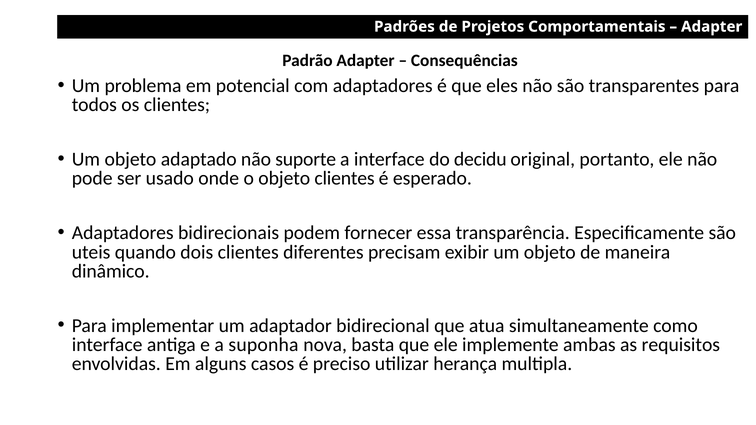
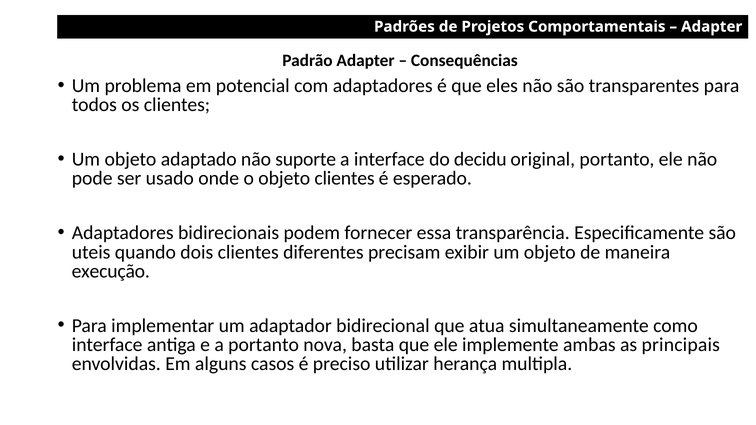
dinâmico: dinâmico -> execução (111, 271)
a suponha: suponha -> portanto (264, 345)
requisitos: requisitos -> principais (681, 345)
